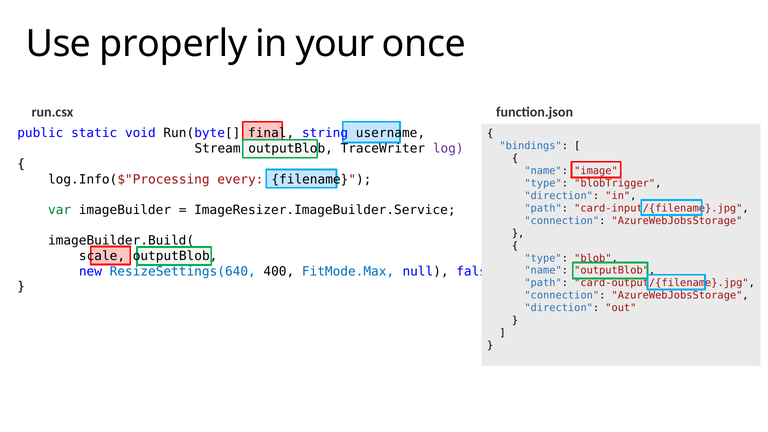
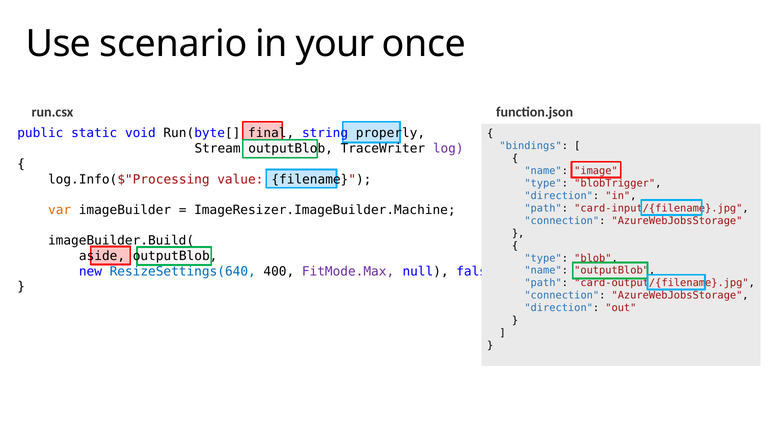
properly: properly -> scenario (173, 44)
username: username -> properly (390, 133)
every: every -> value (240, 179)
var colour: green -> orange (60, 210)
ImageResizer.ImageBuilder.Service: ImageResizer.ImageBuilder.Service -> ImageResizer.ImageBuilder.Machine (325, 210)
scale: scale -> aside (102, 256)
FitMode.Max colour: blue -> purple (348, 271)
